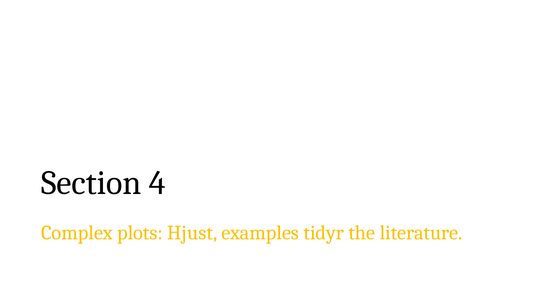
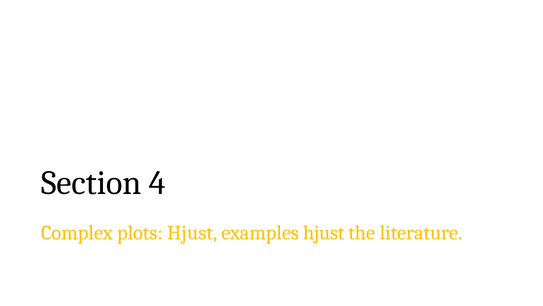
examples tidyr: tidyr -> hjust (324, 232)
